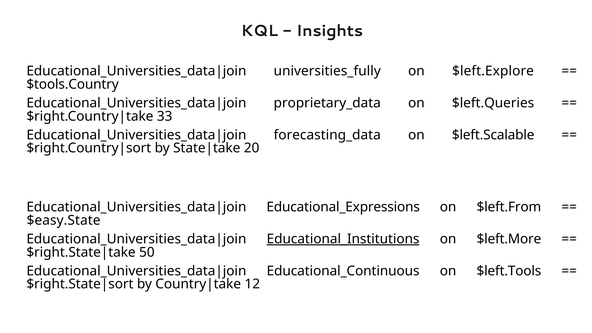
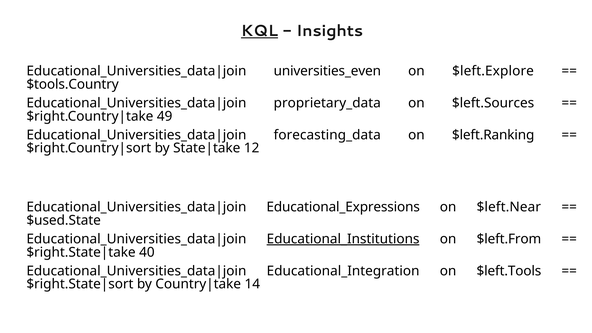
KQL underline: none -> present (259, 31)
universities_fully: universities_fully -> universities_even (327, 71)
$left.Queries: $left.Queries -> $left.Sources (493, 103)
33: 33 -> 49 (165, 116)
$left.Scalable: $left.Scalable -> $left.Ranking (493, 135)
20: 20 -> 12 (252, 148)
$left.From: $left.From -> $left.Near (509, 207)
$easy.State: $easy.State -> $used.State (64, 220)
$left.More: $left.More -> $left.From (509, 239)
50: 50 -> 40 (147, 252)
Educational_Continuous: Educational_Continuous -> Educational_Integration (343, 271)
12: 12 -> 14 (252, 284)
